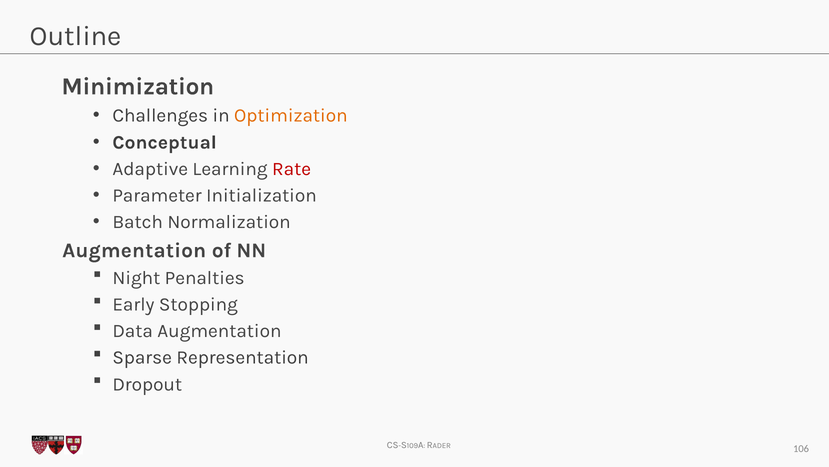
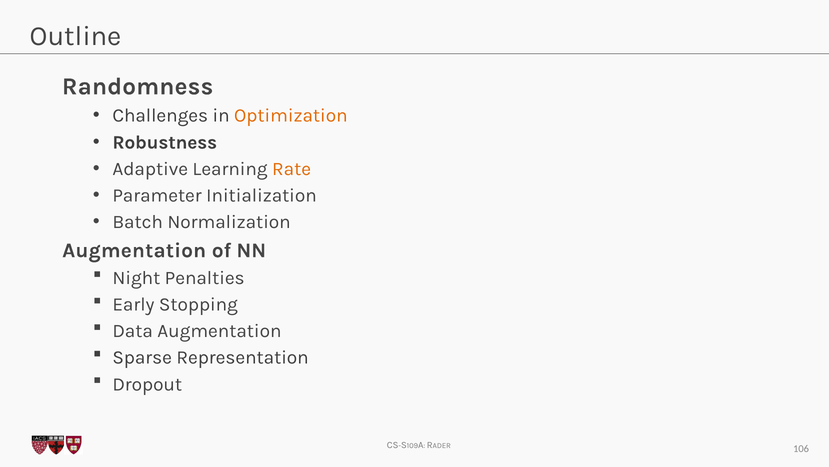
Minimization: Minimization -> Randomness (138, 86)
Conceptual: Conceptual -> Robustness (165, 142)
Rate colour: red -> orange (292, 169)
